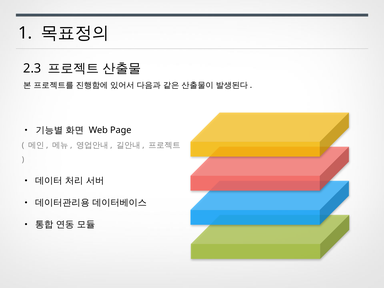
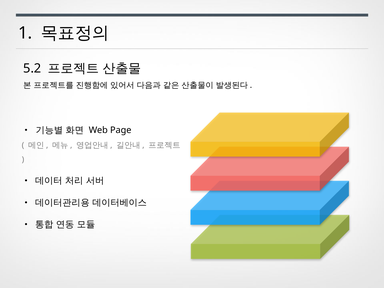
2.3: 2.3 -> 5.2 (32, 68)
